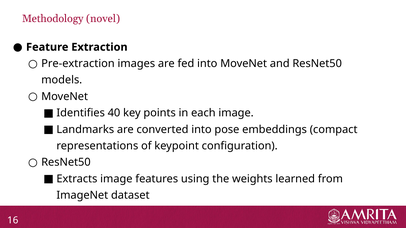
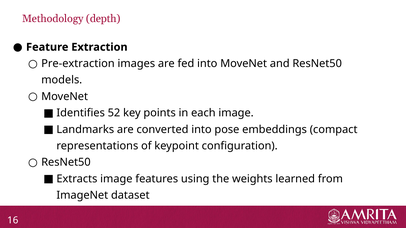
novel: novel -> depth (103, 19)
40: 40 -> 52 (114, 113)
